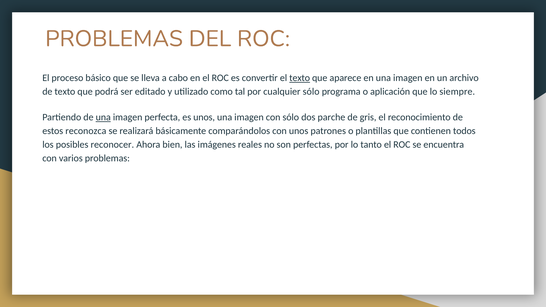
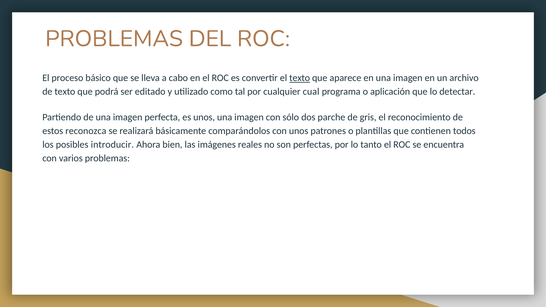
cualquier sólo: sólo -> cual (311, 92)
siempre: siempre -> detectar (457, 92)
una underline: present -> none (103, 117)
reconocer: reconocer -> introducir (112, 145)
